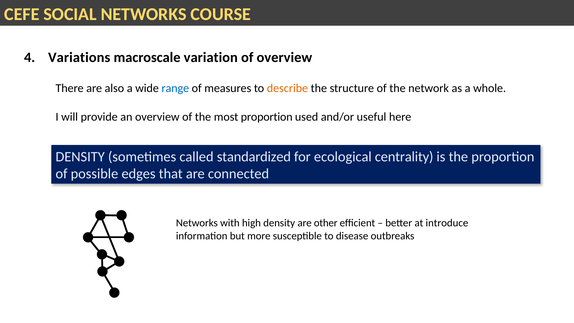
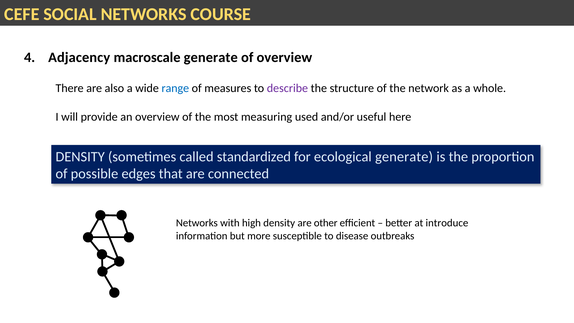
Variations: Variations -> Adjacency (79, 57)
macroscale variation: variation -> generate (211, 57)
describe colour: orange -> purple (287, 88)
most proportion: proportion -> measuring (267, 117)
ecological centrality: centrality -> generate (404, 157)
